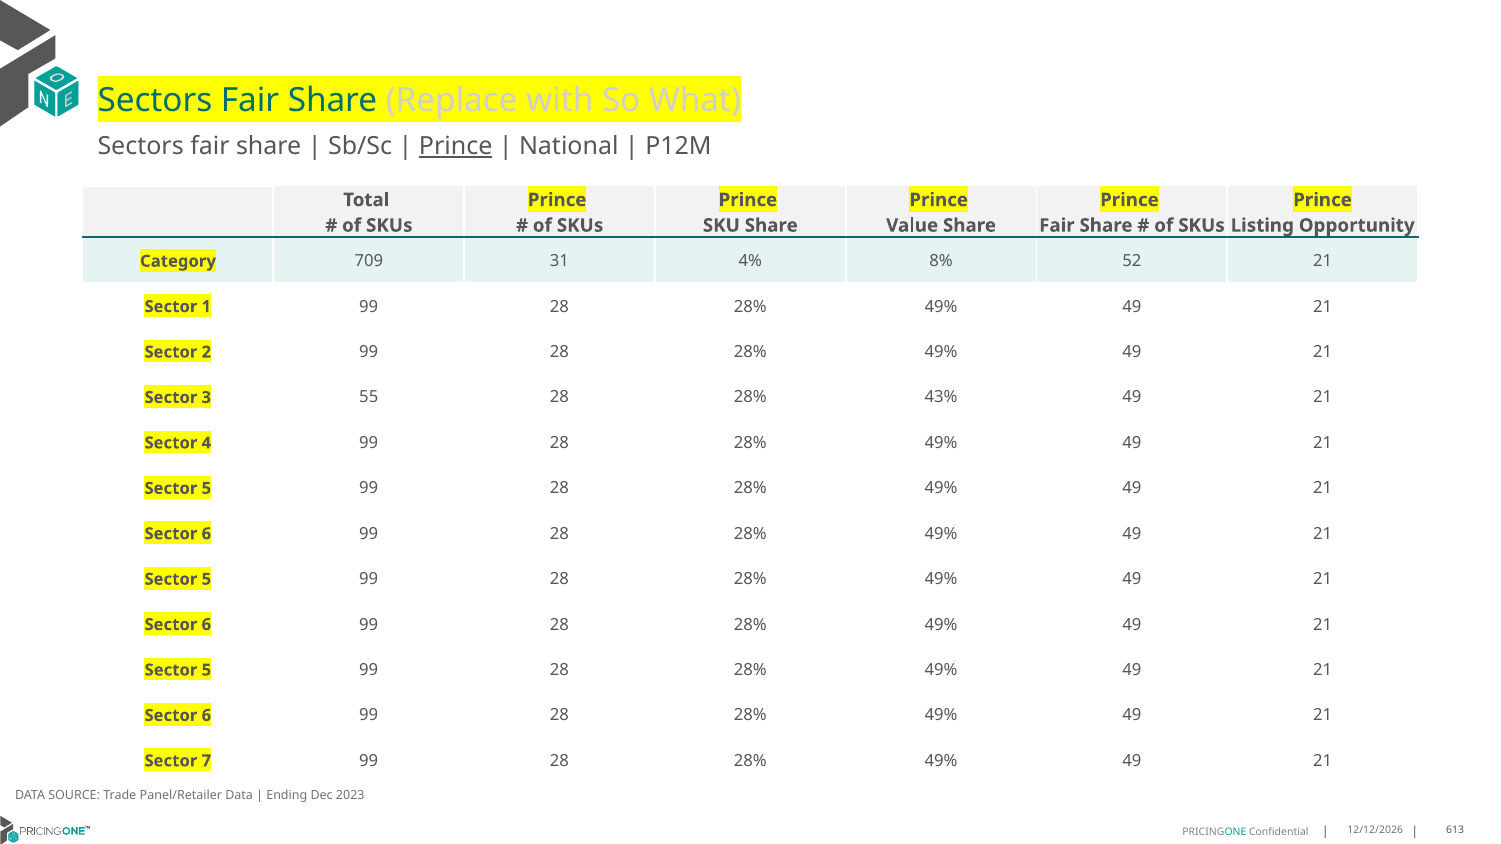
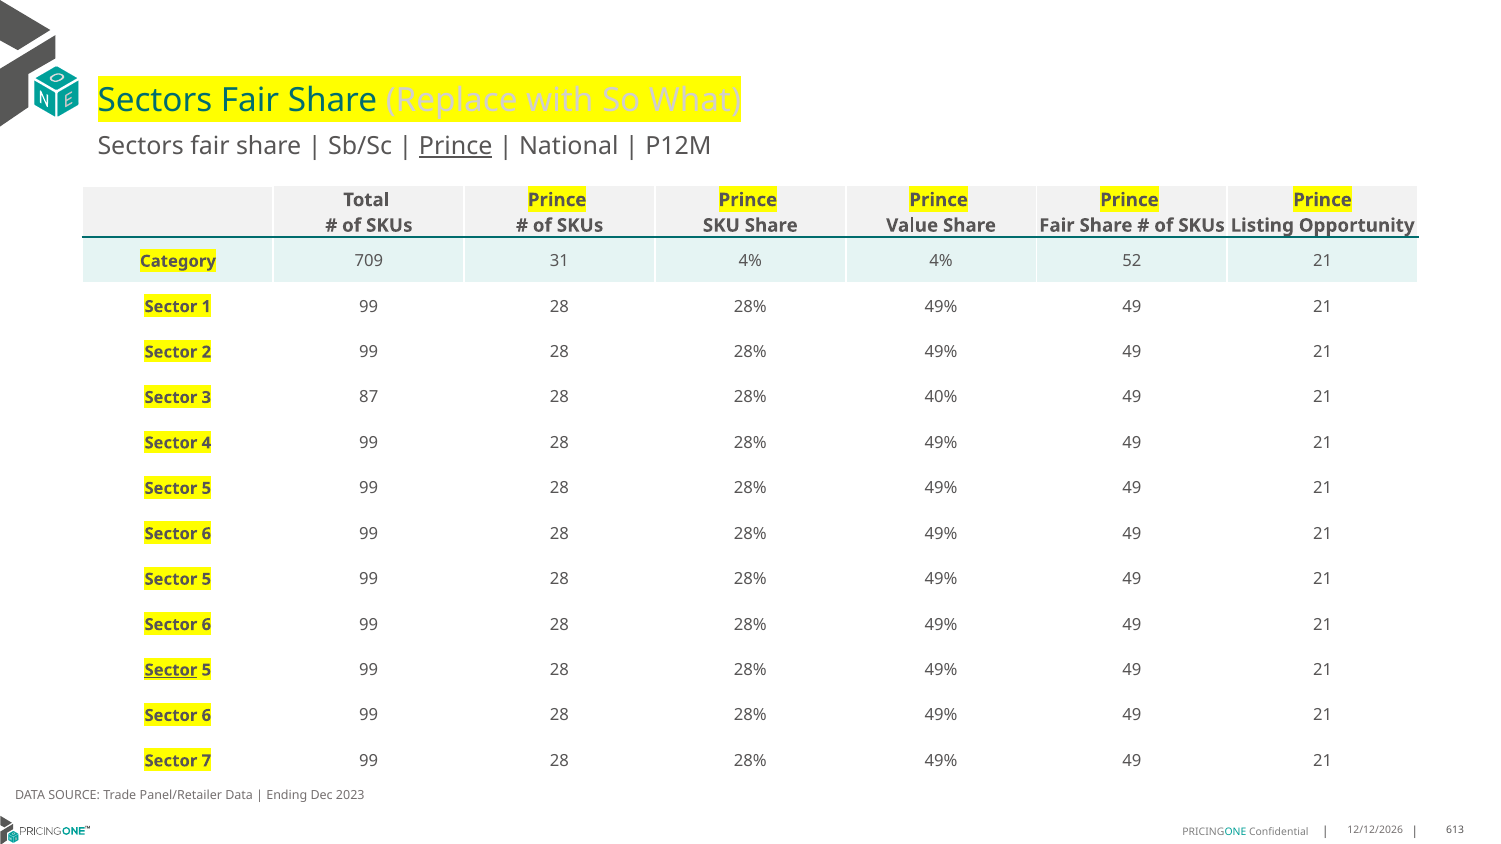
4% 8%: 8% -> 4% (941, 261)
55: 55 -> 87 (369, 398)
43%: 43% -> 40% (941, 398)
Sector underline: none -> present (171, 670)
